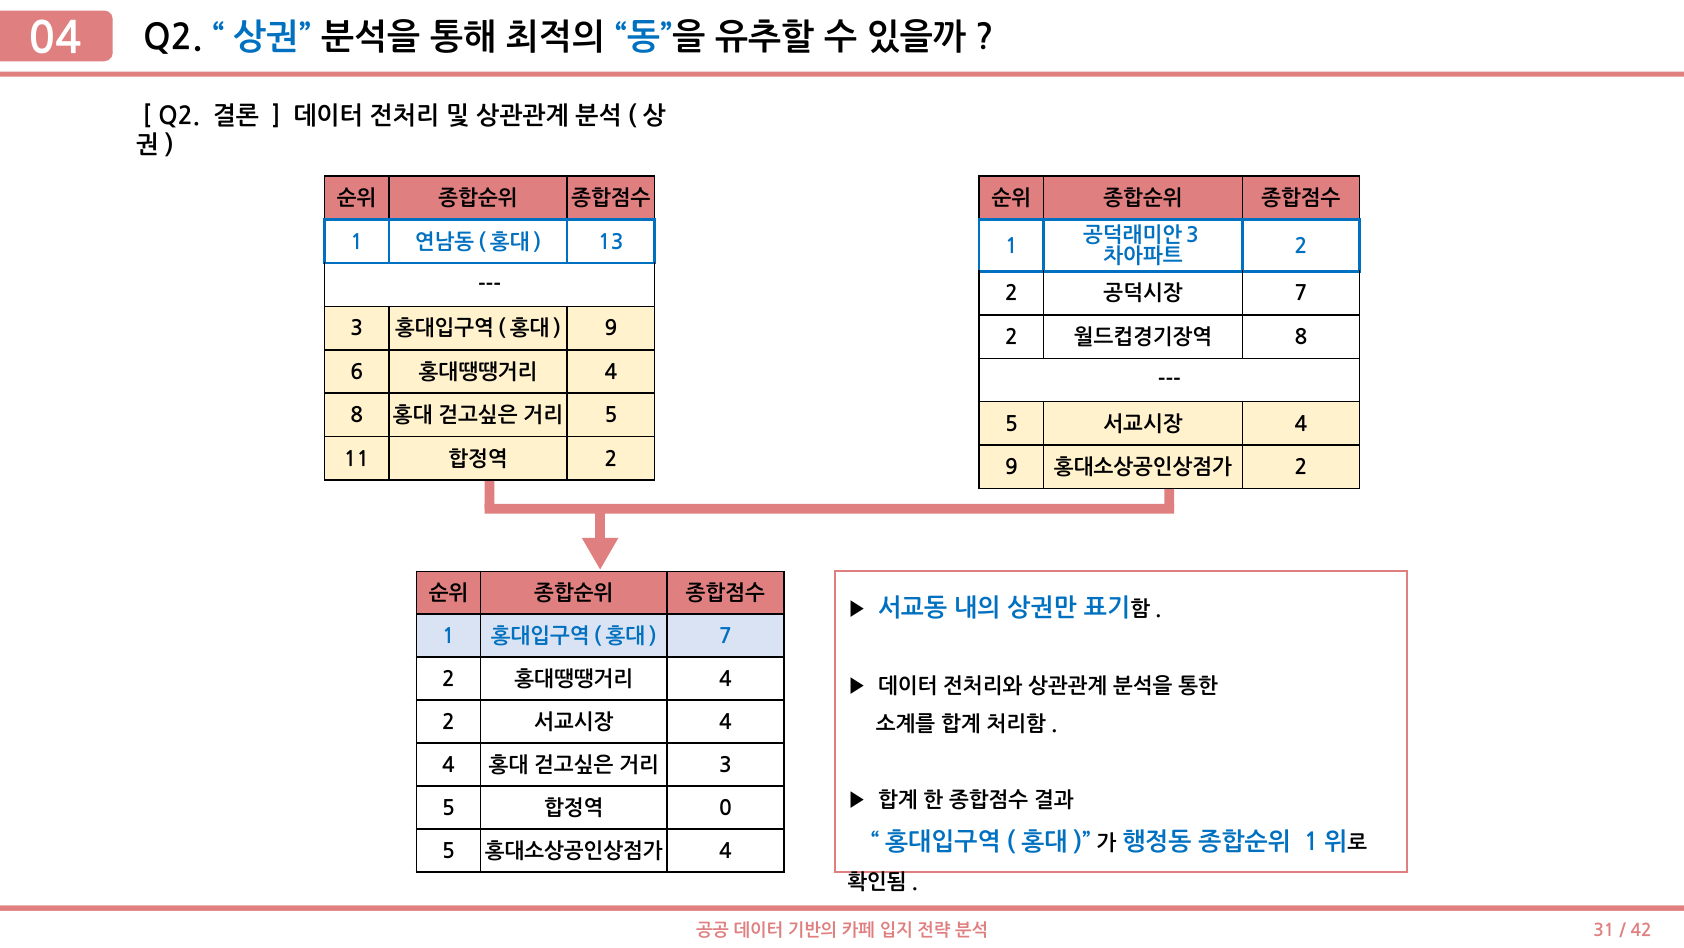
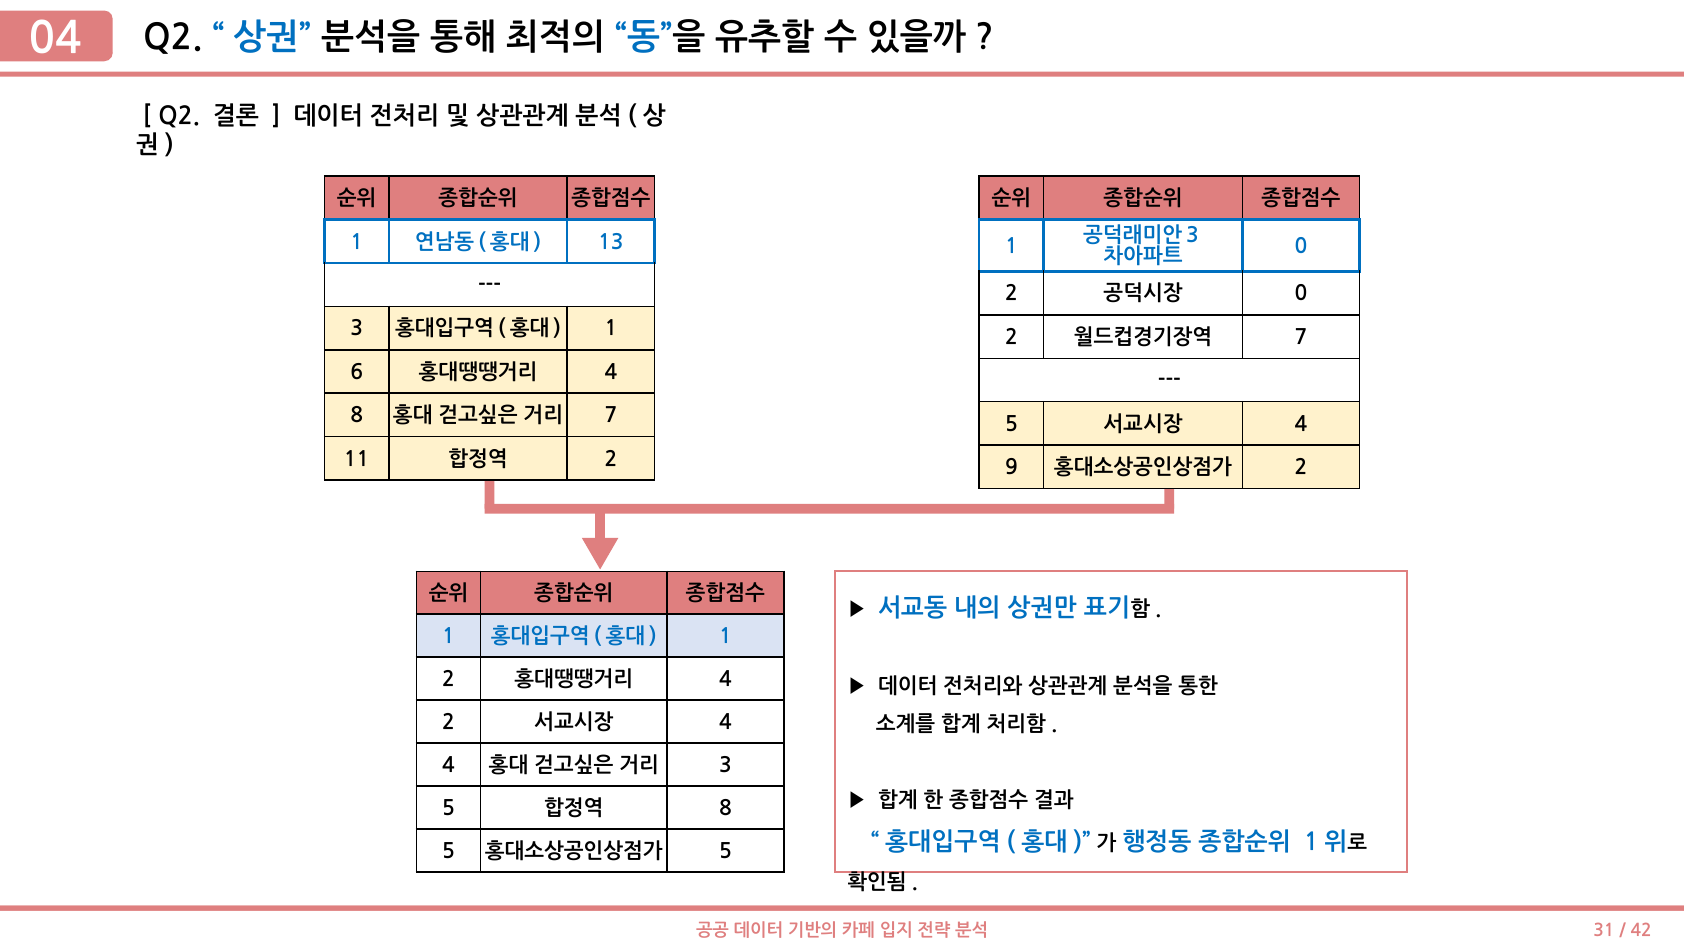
2: 2 -> 0 (1301, 246)
7: 7 -> 0 (1301, 294)
9: 9 -> 1 (611, 329)
8: 8 -> 7 (1301, 337)
5: 5 -> 7 (611, 416)
7: 7 -> 1 (725, 636)
0: 0 -> 8 (725, 808)
4: 4 -> 5 (725, 851)
